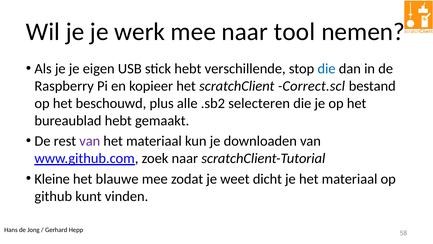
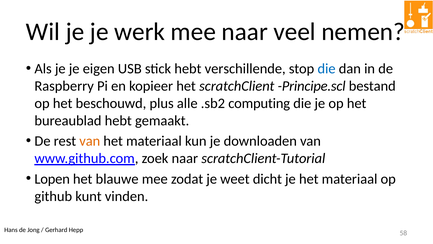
tool: tool -> veel (295, 32)
Correct.scl: Correct.scl -> Principe.scl (312, 86)
selecteren: selecteren -> computing (259, 103)
van colour: purple -> orange (90, 141)
Kleine: Kleine -> Lopen (52, 179)
